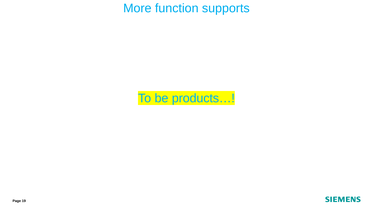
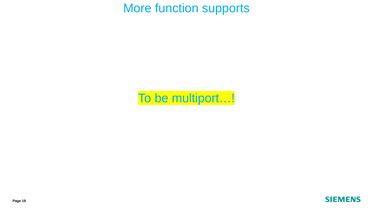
products…: products… -> multiport… (203, 98)
